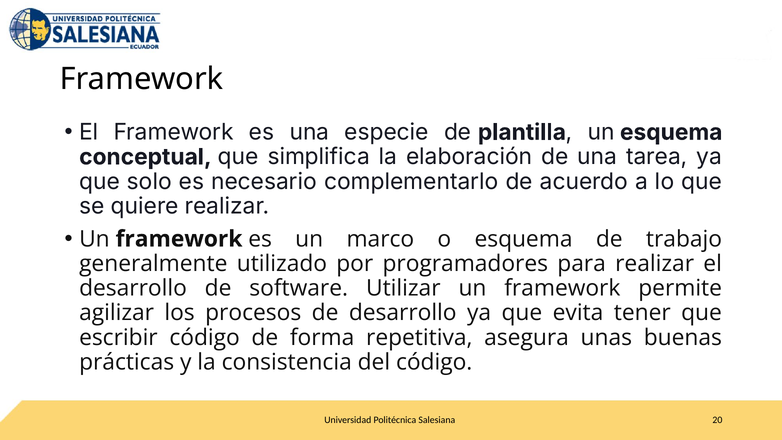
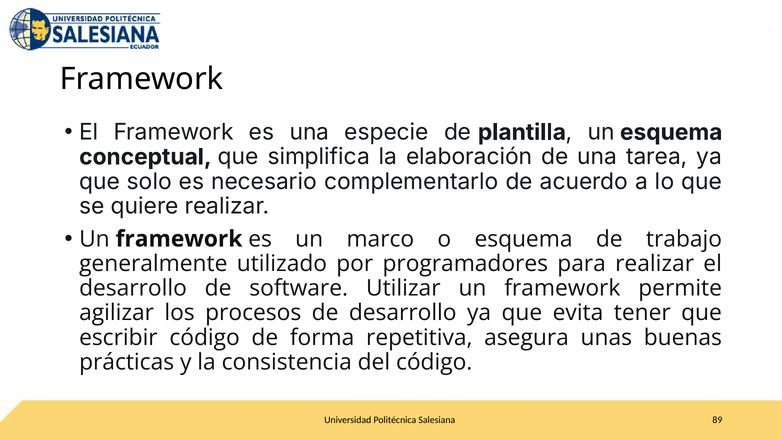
20: 20 -> 89 (717, 420)
